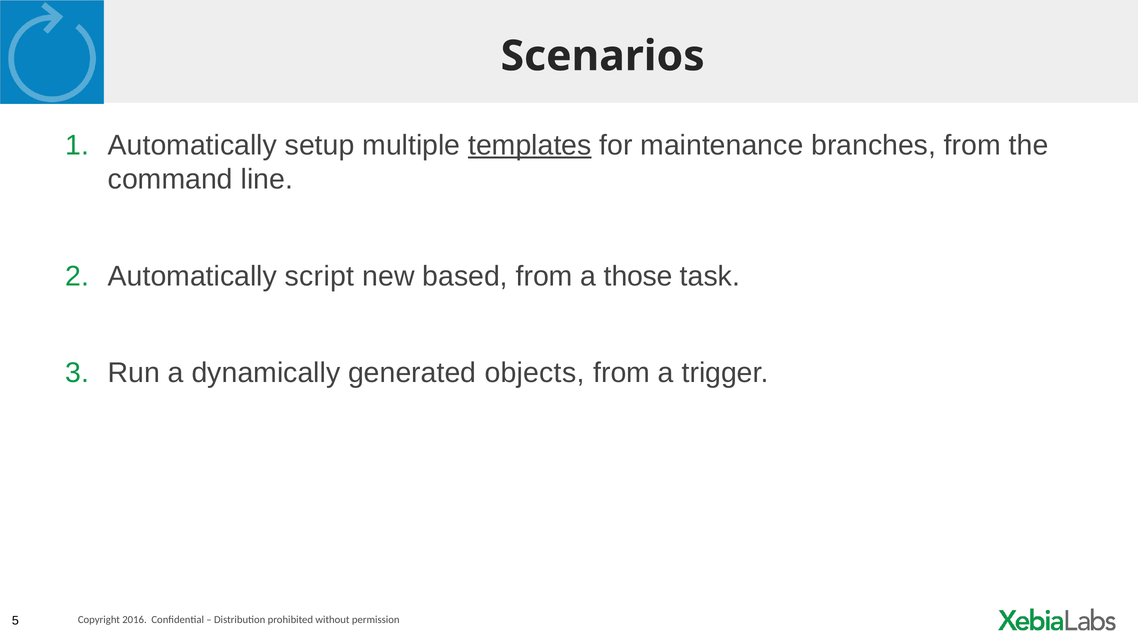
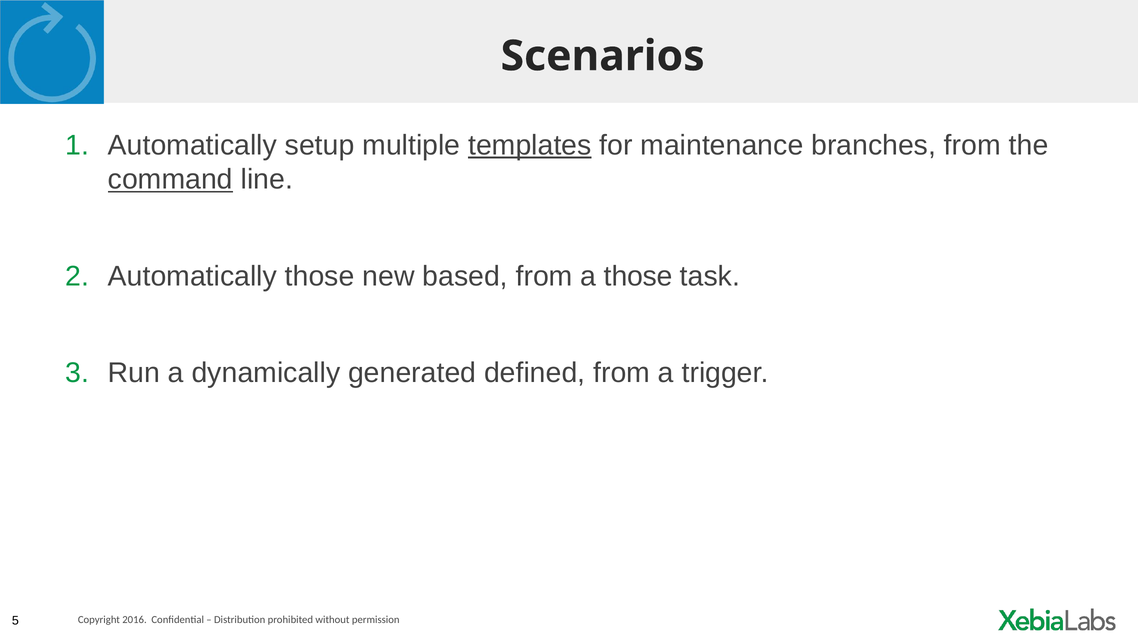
command underline: none -> present (170, 179)
Automatically script: script -> those (320, 276)
objects: objects -> defined (535, 373)
